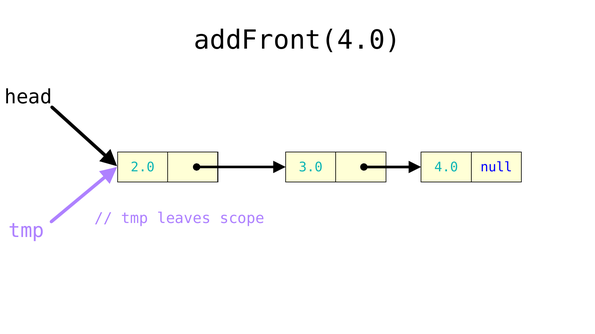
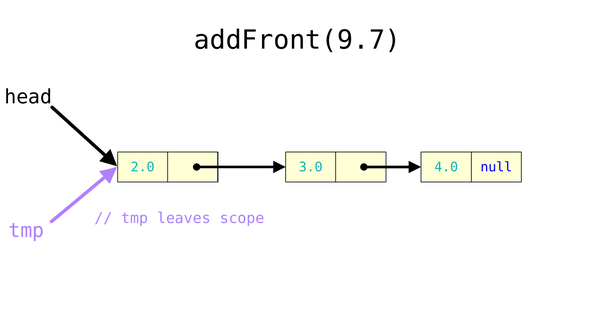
addFront(4.0: addFront(4.0 -> addFront(9.7 (297, 40)
